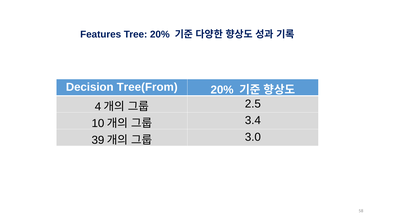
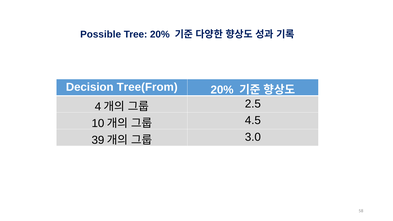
Features: Features -> Possible (101, 34)
3.4: 3.4 -> 4.5 (253, 120)
